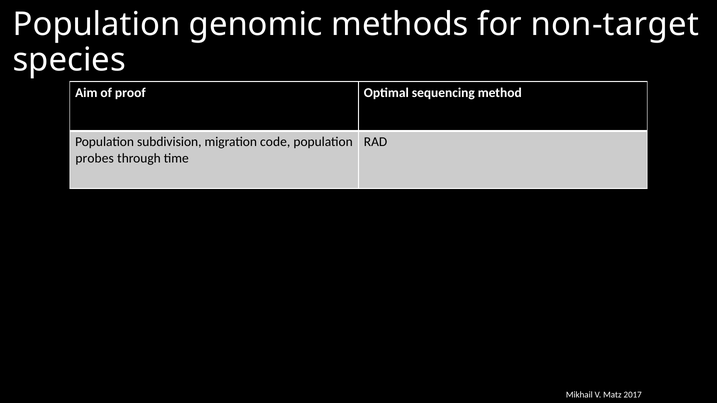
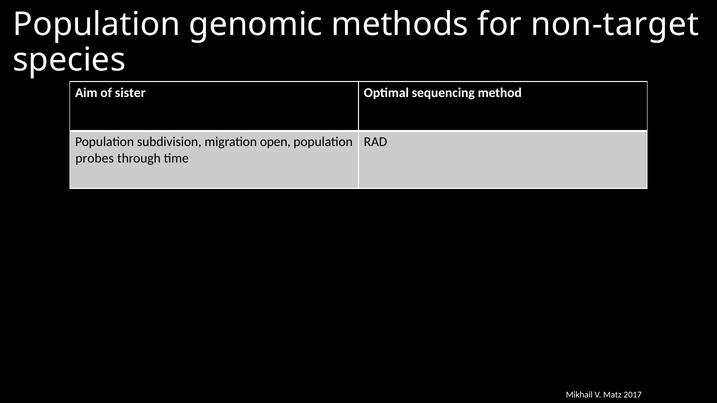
proof: proof -> sister (130, 93)
code: code -> open (275, 142)
